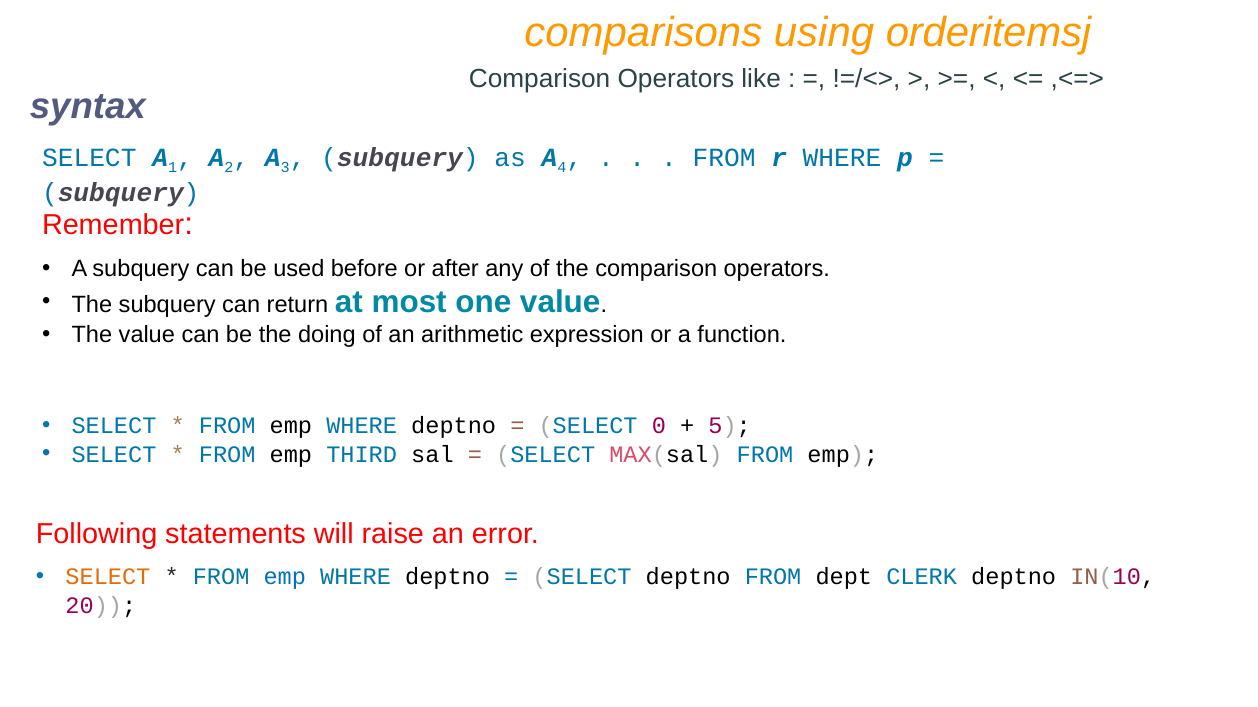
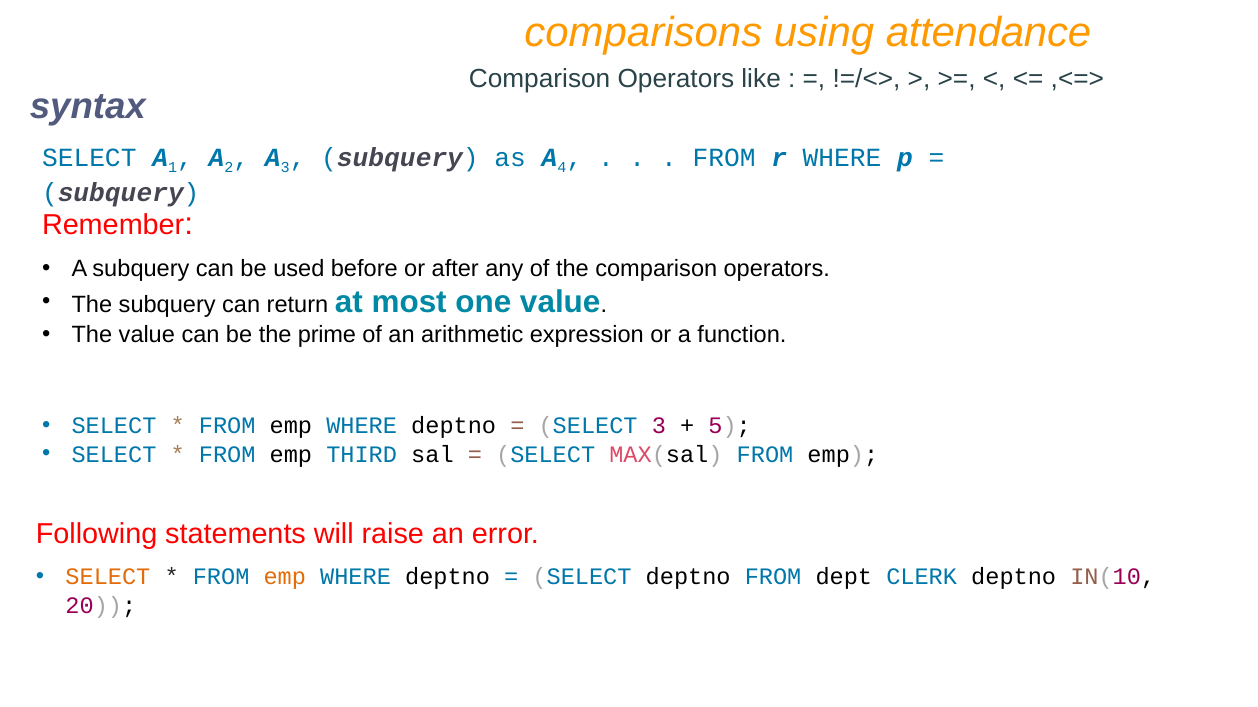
orderitemsj: orderitemsj -> attendance (988, 33)
doing: doing -> prime (327, 335)
SELECT 0: 0 -> 3 (659, 426)
emp colour: blue -> orange (285, 578)
